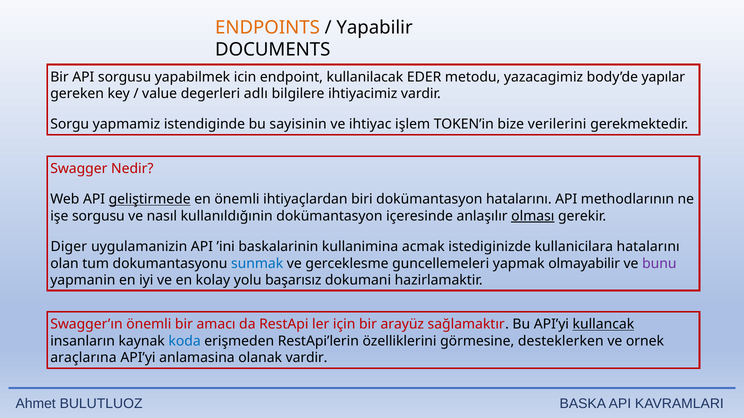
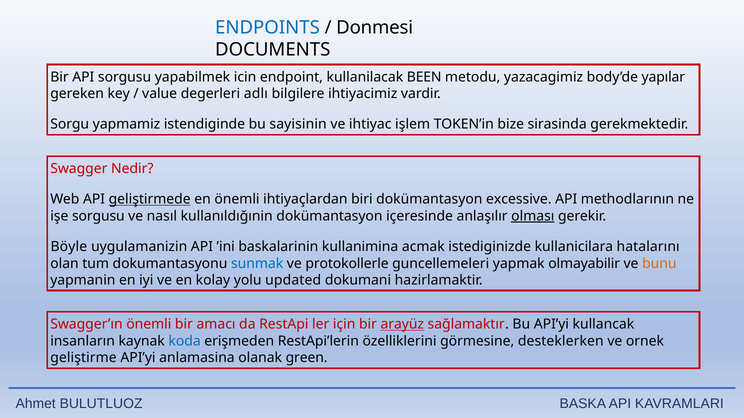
ENDPOINTS colour: orange -> blue (267, 27)
Yapabilir: Yapabilir -> Donmesi (375, 27)
EDER: EDER -> BEEN (424, 77)
verilerini: verilerini -> sirasinda (557, 125)
dokümantasyon hatalarını: hatalarını -> excessive (519, 200)
Diger: Diger -> Böyle (69, 247)
gerceklesme: gerceklesme -> protokollerle (347, 264)
bunu colour: purple -> orange (659, 264)
başarısız: başarısız -> updated (293, 280)
arayüz underline: none -> present (402, 325)
kullancak underline: present -> none (603, 325)
araçlarına: araçlarına -> geliştirme (83, 358)
olanak vardir: vardir -> green (307, 358)
